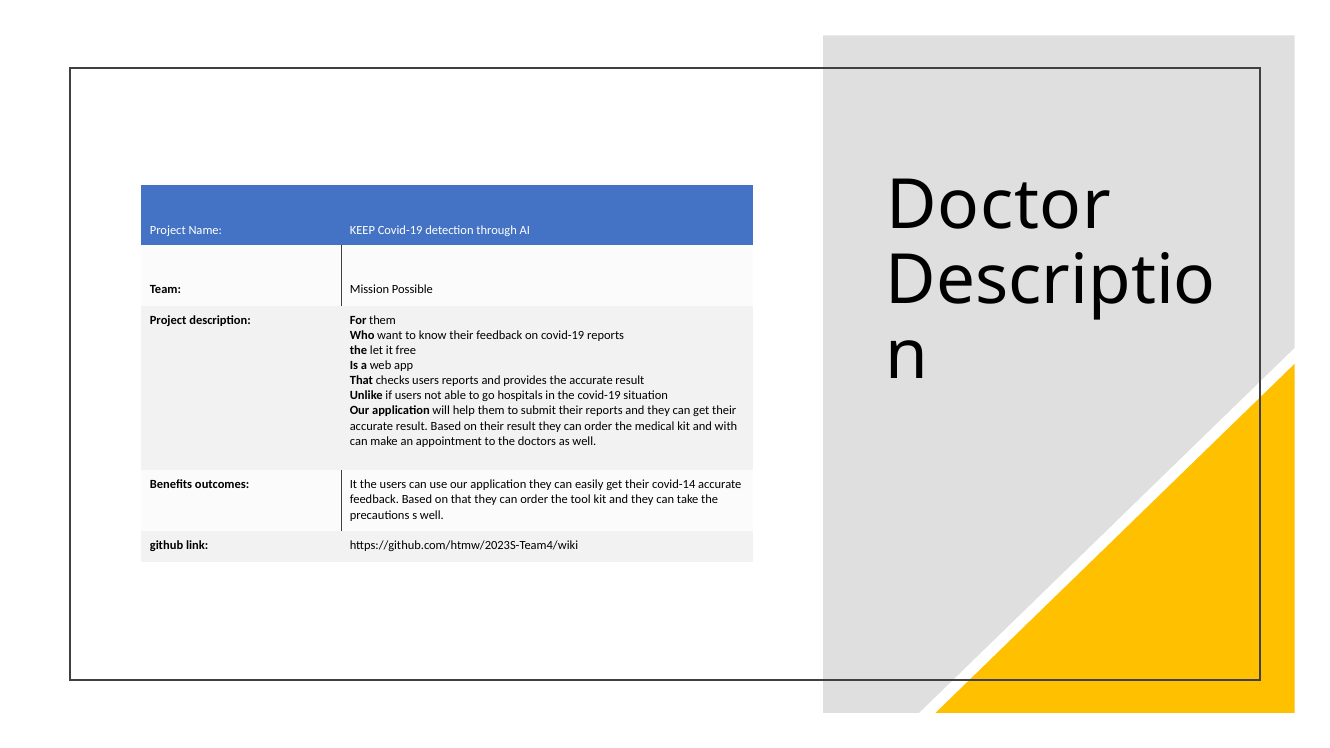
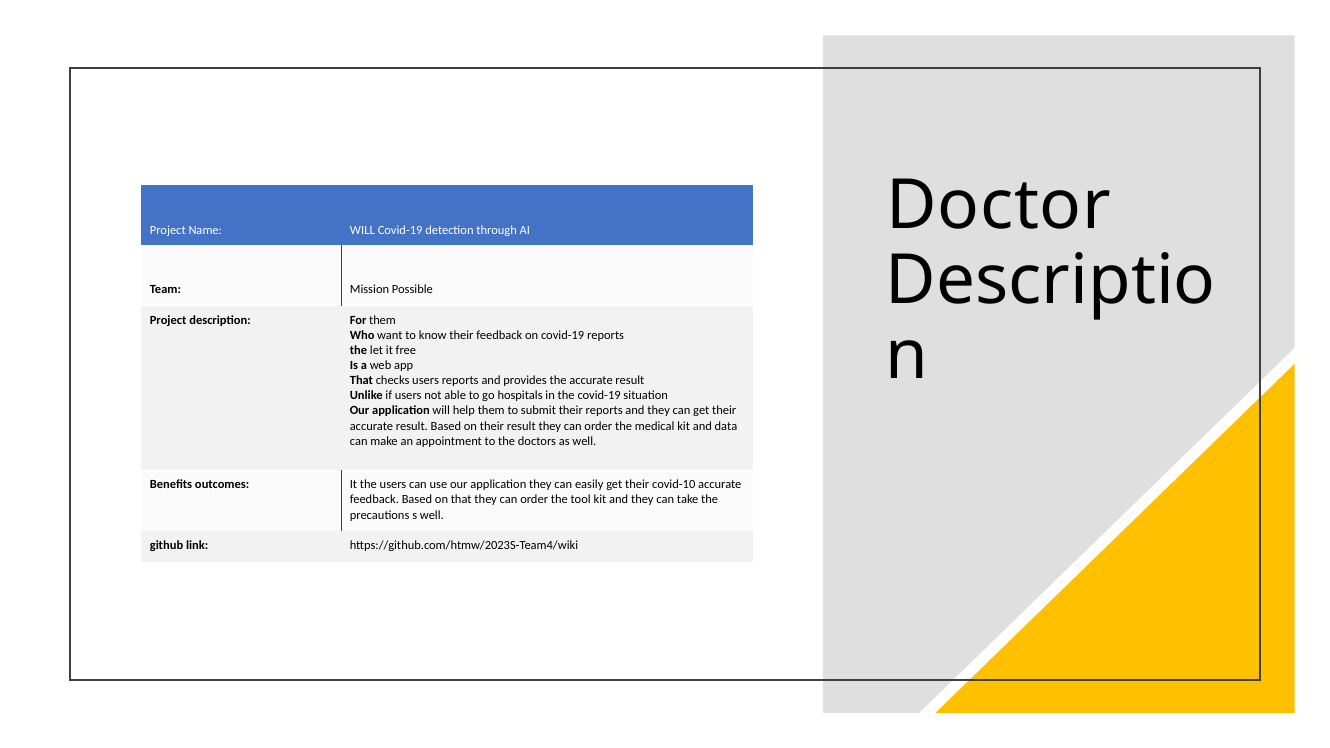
Name KEEP: KEEP -> WILL (362, 230)
with: with -> data (726, 426)
covid-14: covid-14 -> covid-10 (674, 485)
